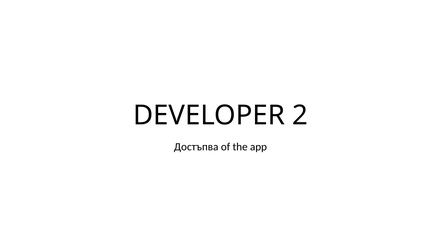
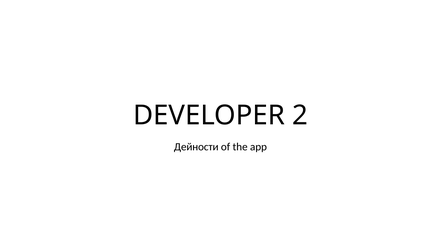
Достъпва: Достъпва -> Дейности (196, 147)
